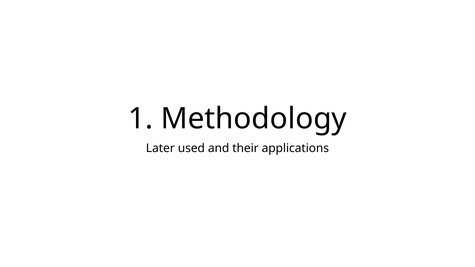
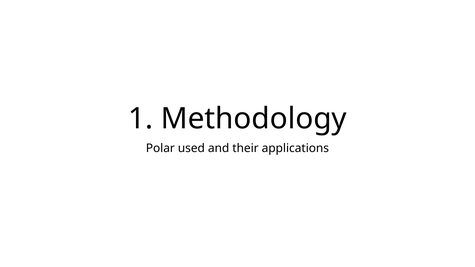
Later: Later -> Polar (160, 148)
